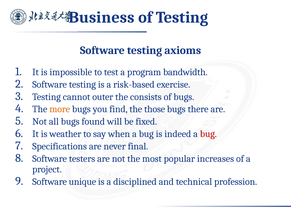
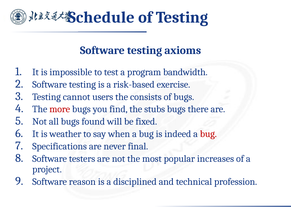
Business: Business -> Schedule (102, 17)
outer: outer -> users (103, 97)
more colour: orange -> red (60, 109)
those: those -> stubs (155, 109)
unique: unique -> reason (82, 182)
